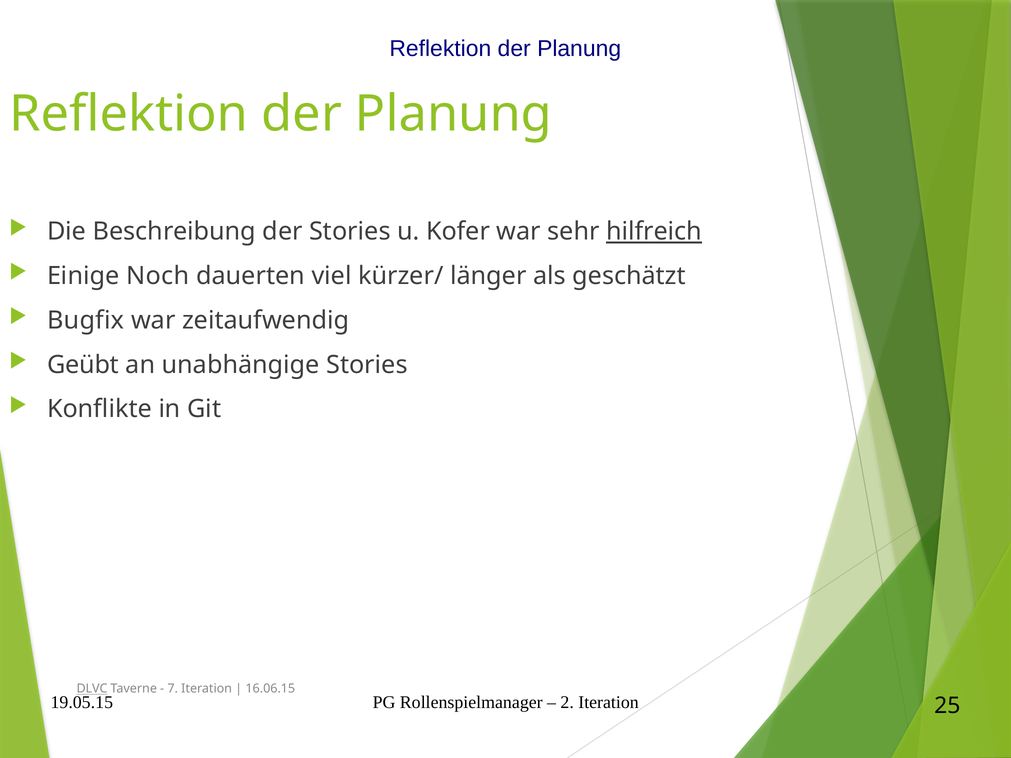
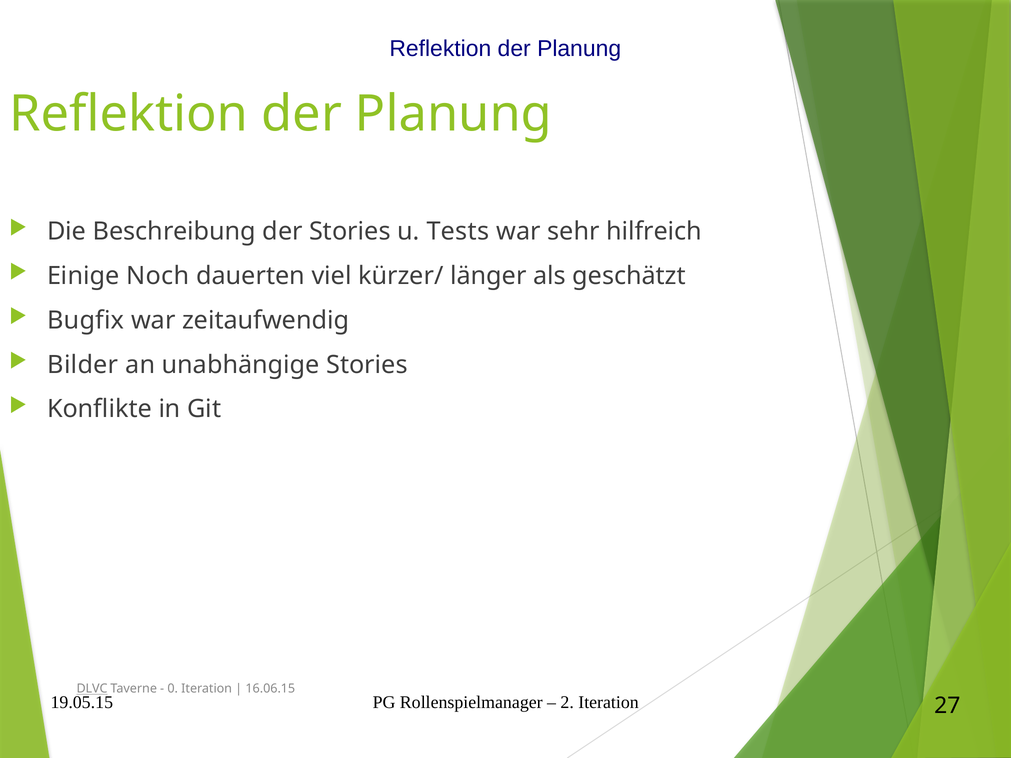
Kofer: Kofer -> Tests (458, 232)
hilfreich underline: present -> none (654, 232)
Geübt: Geübt -> Bilder (83, 365)
7: 7 -> 0 (173, 689)
25: 25 -> 27 (947, 706)
